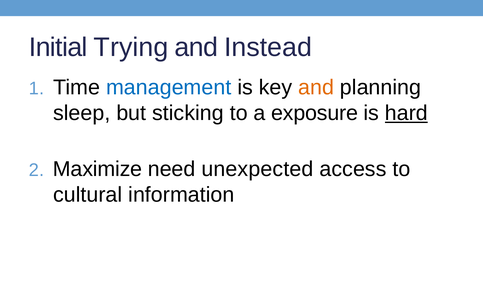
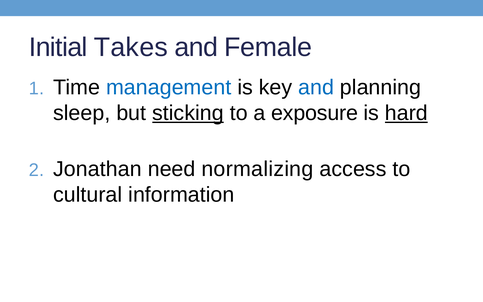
Trying: Trying -> Takes (131, 47)
Instead: Instead -> Female (268, 47)
and colour: orange -> blue (316, 87)
sticking underline: none -> present (188, 113)
Maximize: Maximize -> Jonathan (97, 169)
unexpected: unexpected -> normalizing (257, 169)
